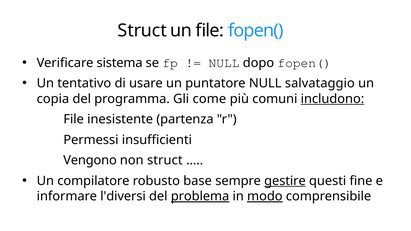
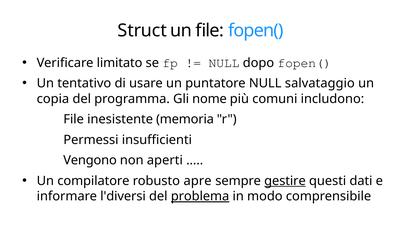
sistema: sistema -> limitato (120, 63)
come: come -> nome (210, 99)
includono underline: present -> none (332, 99)
partenza: partenza -> memoria (185, 119)
non struct: struct -> aperti (165, 161)
base: base -> apre (198, 181)
fine: fine -> dati (361, 181)
modo underline: present -> none (265, 196)
